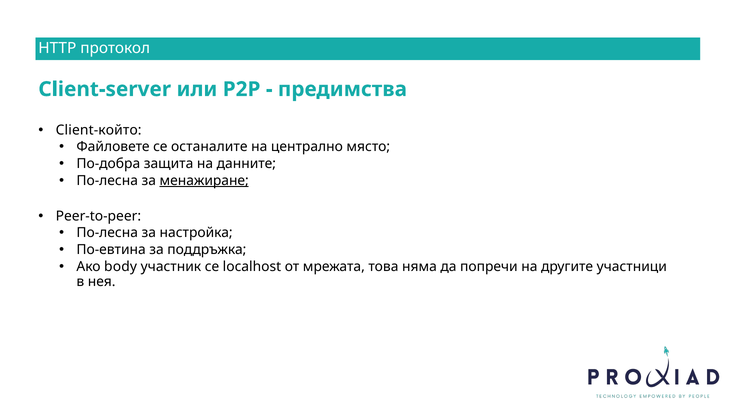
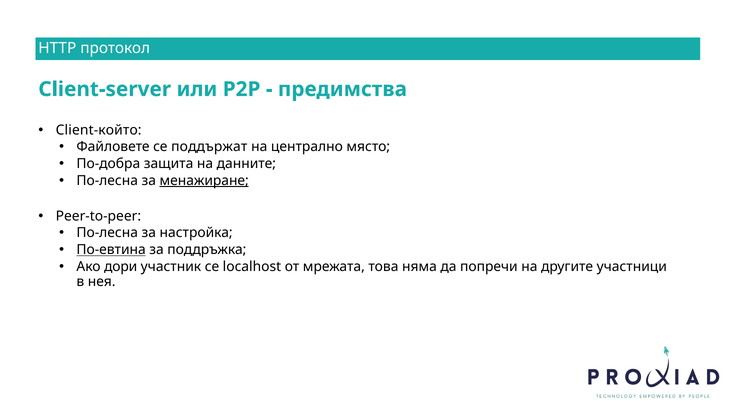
останалите: останалите -> поддържат (209, 147)
По-евтина underline: none -> present (111, 250)
body: body -> дори (121, 267)
